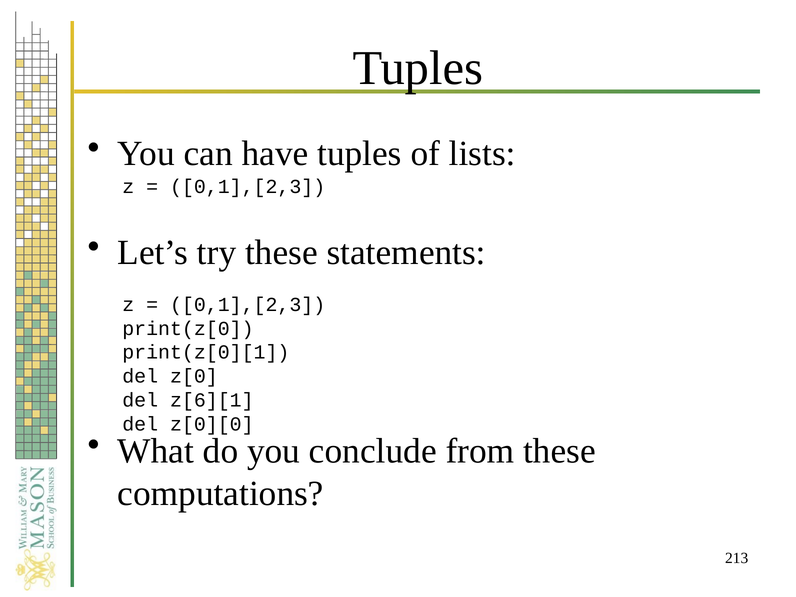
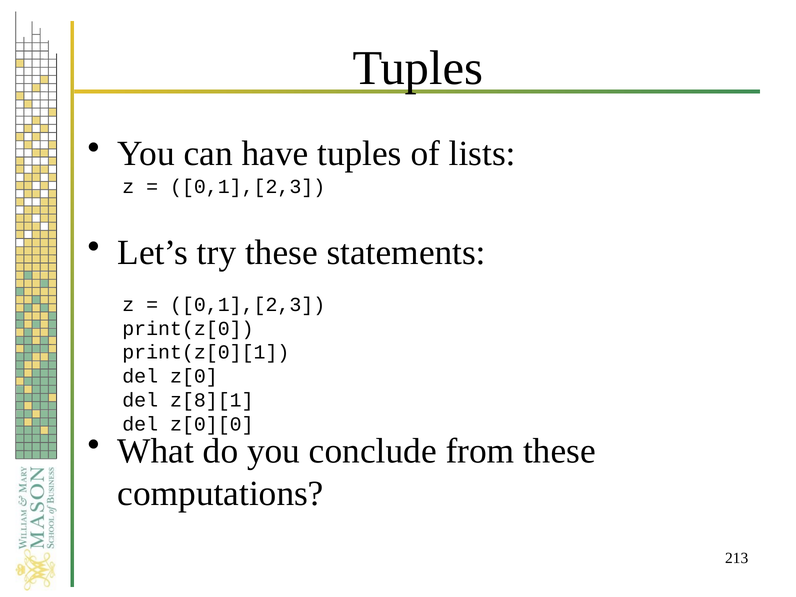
z[6][1: z[6][1 -> z[8][1 (212, 400)
